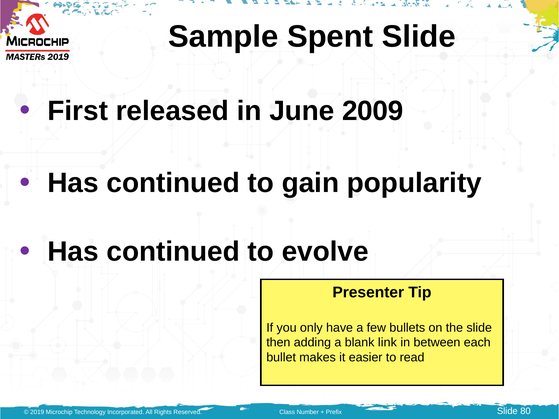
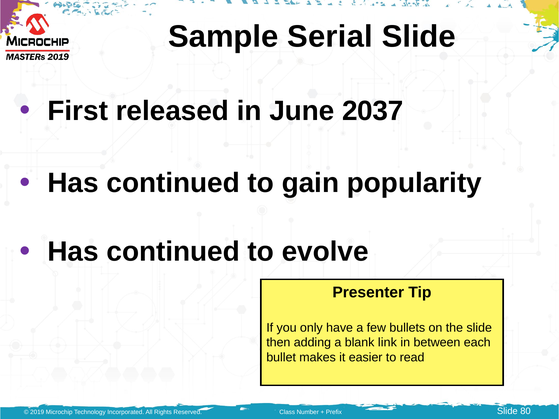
Spent: Spent -> Serial (330, 37)
2009: 2009 -> 2037 (373, 111)
